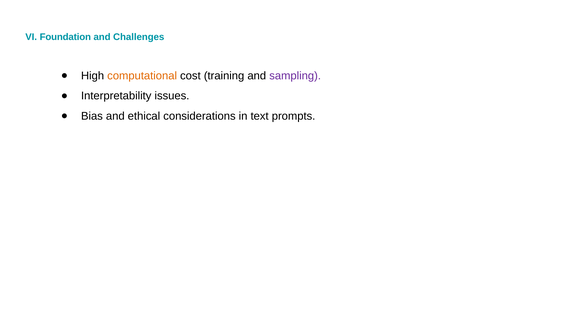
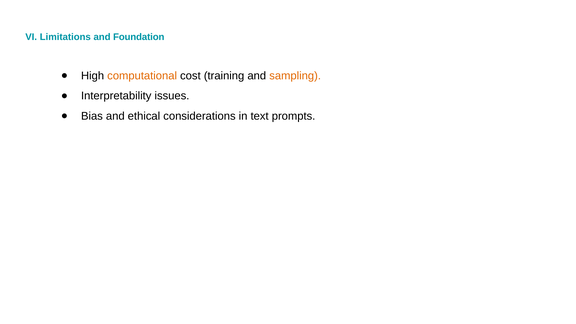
Foundation: Foundation -> Limitations (65, 37)
Challenges: Challenges -> Foundation (139, 37)
sampling colour: purple -> orange (295, 76)
